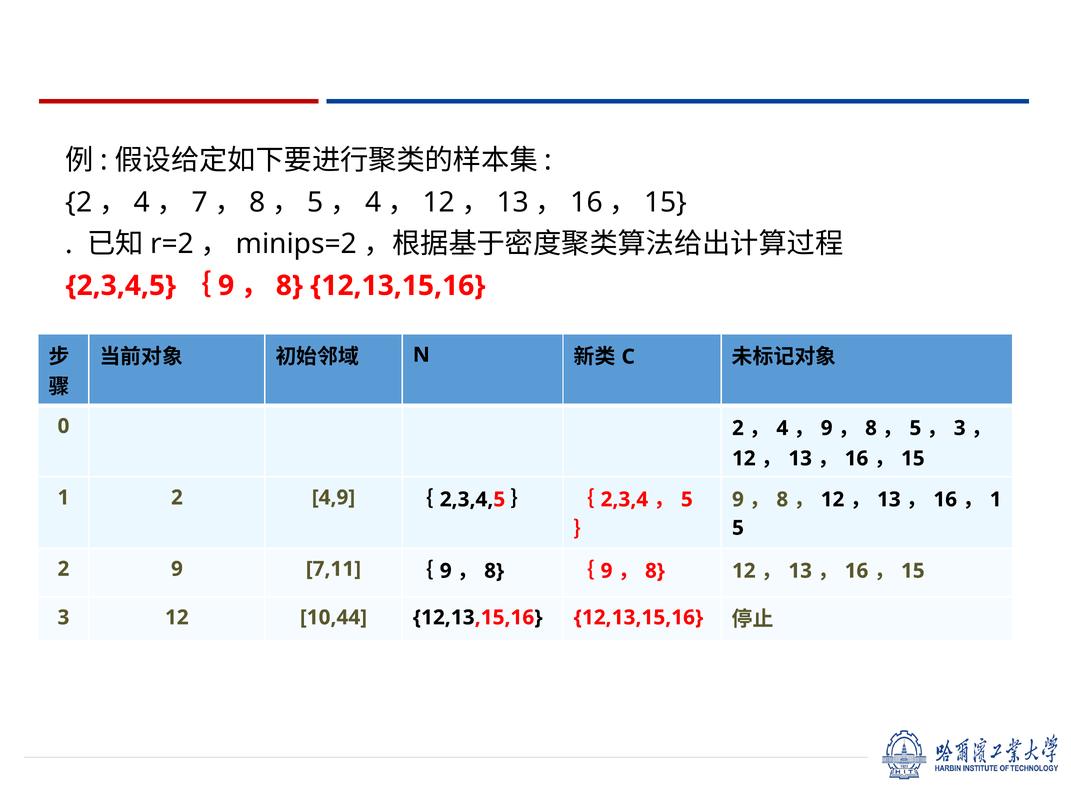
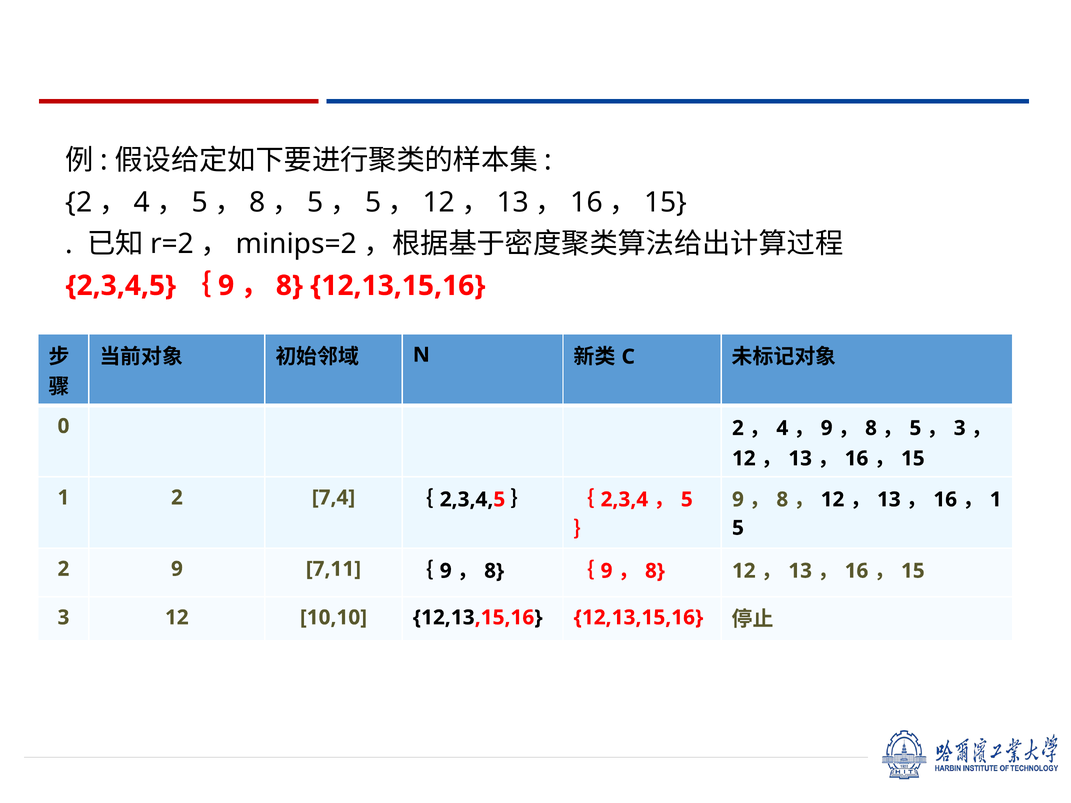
7: 7 -> 5 (200, 202)
4: 4 -> 5 (373, 202)
4,9: 4,9 -> 7,4 (334, 498)
10,44: 10,44 -> 10,10 (333, 618)
